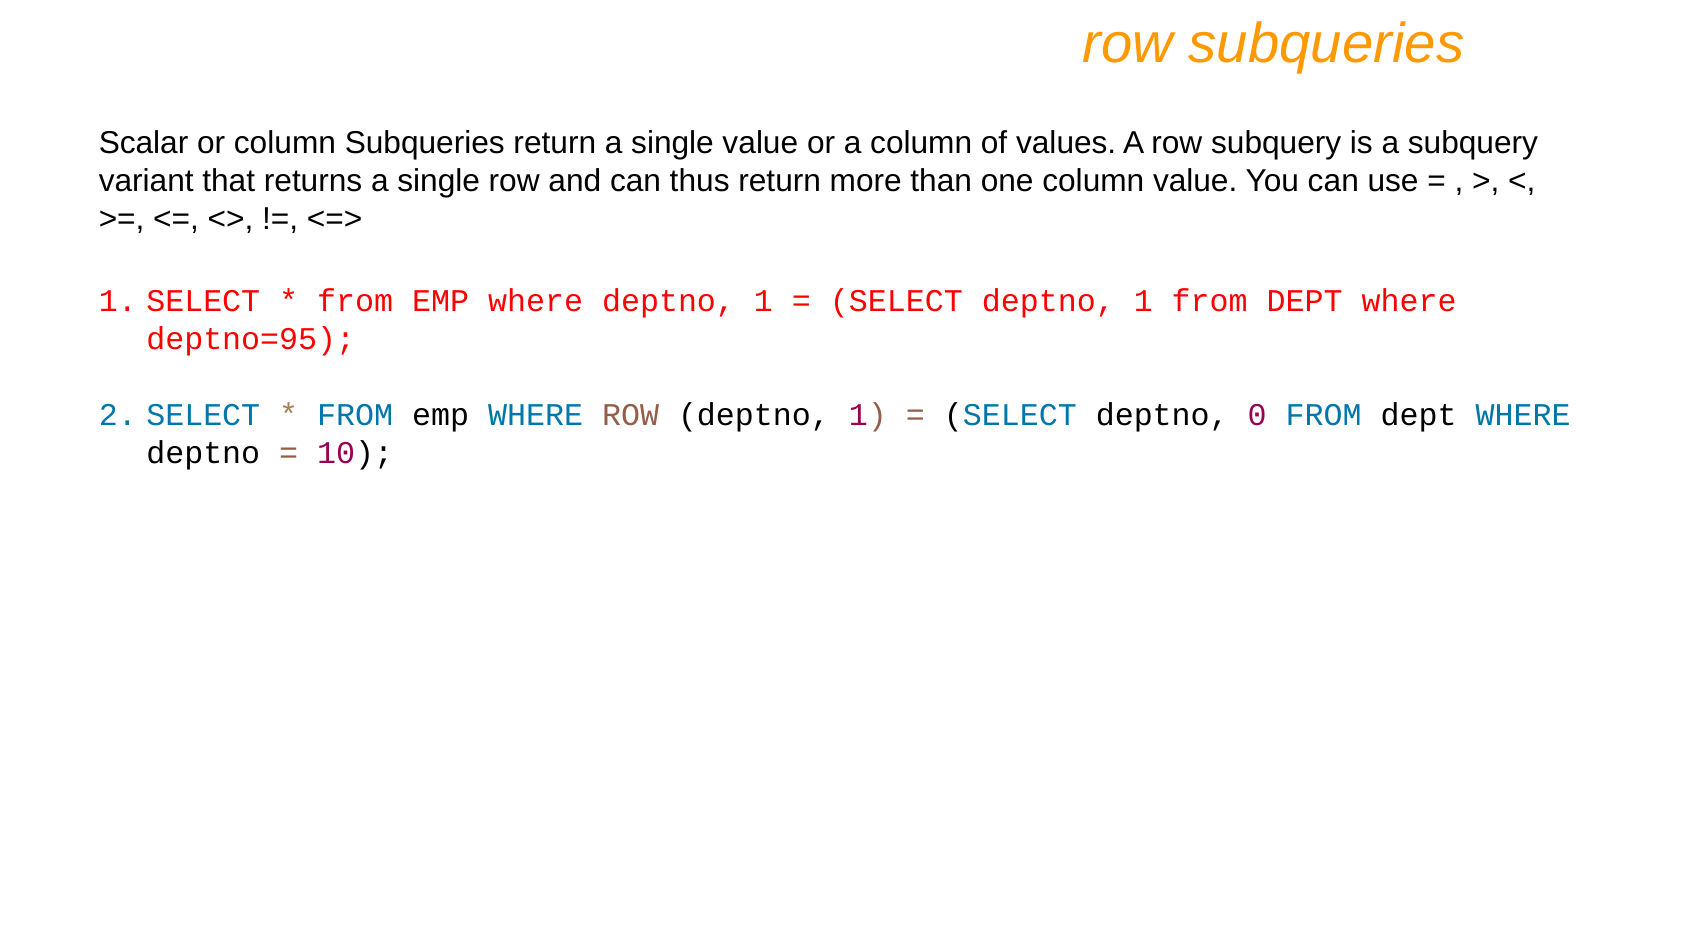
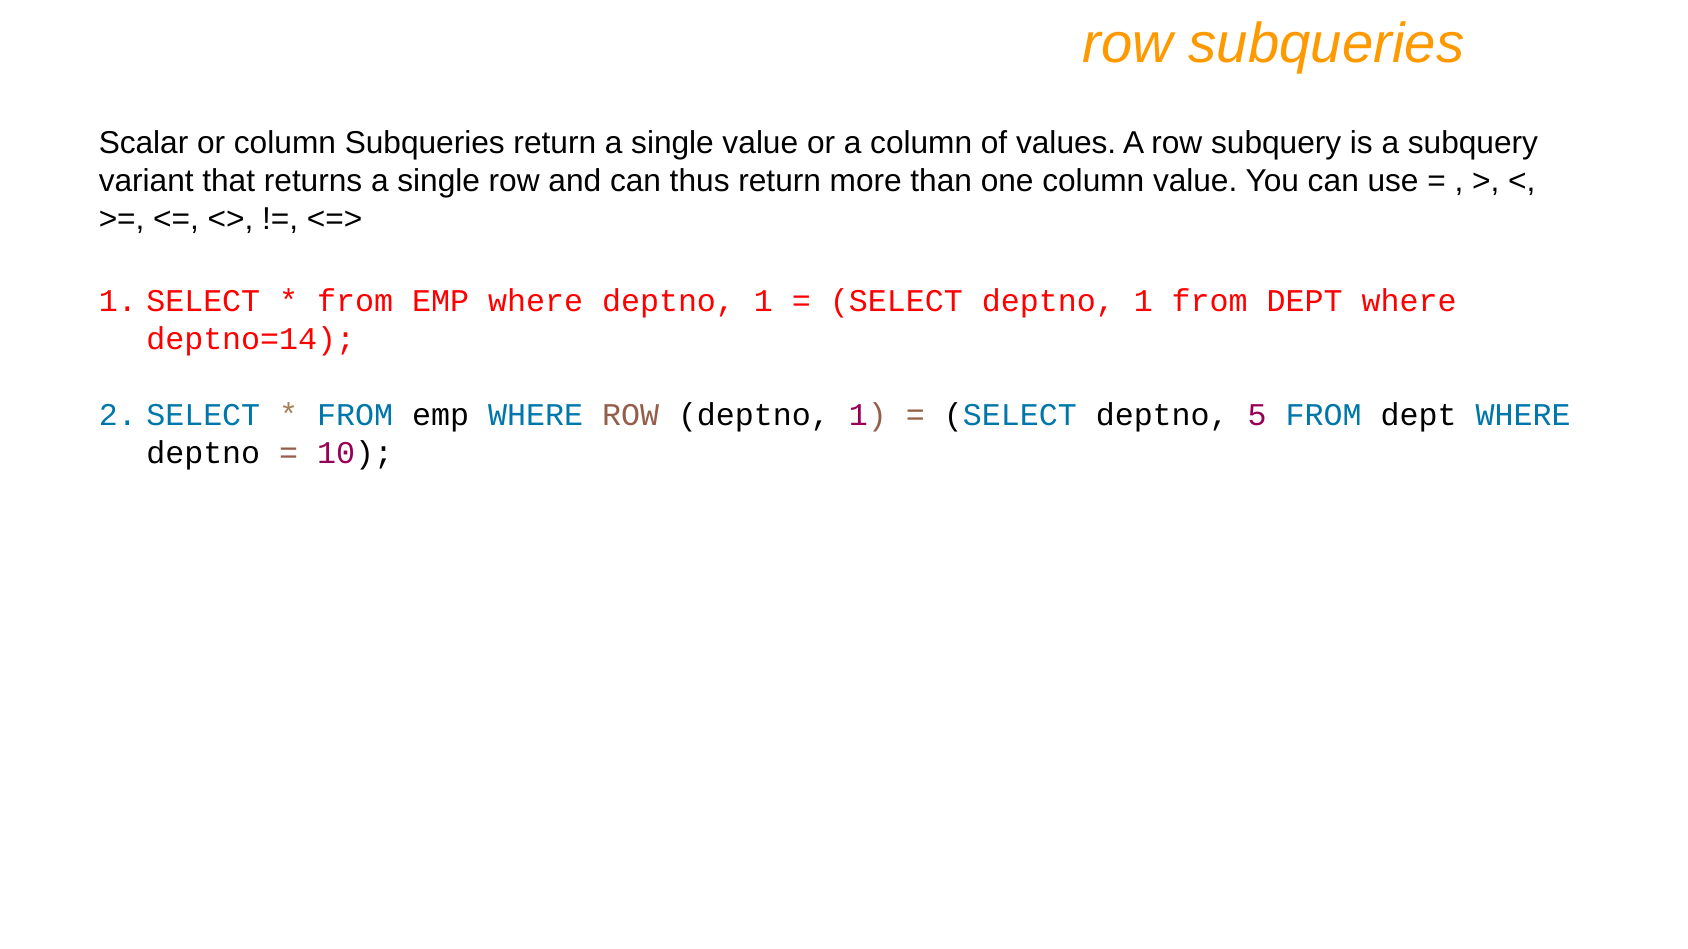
deptno=95: deptno=95 -> deptno=14 (251, 340)
0: 0 -> 5 (1257, 416)
